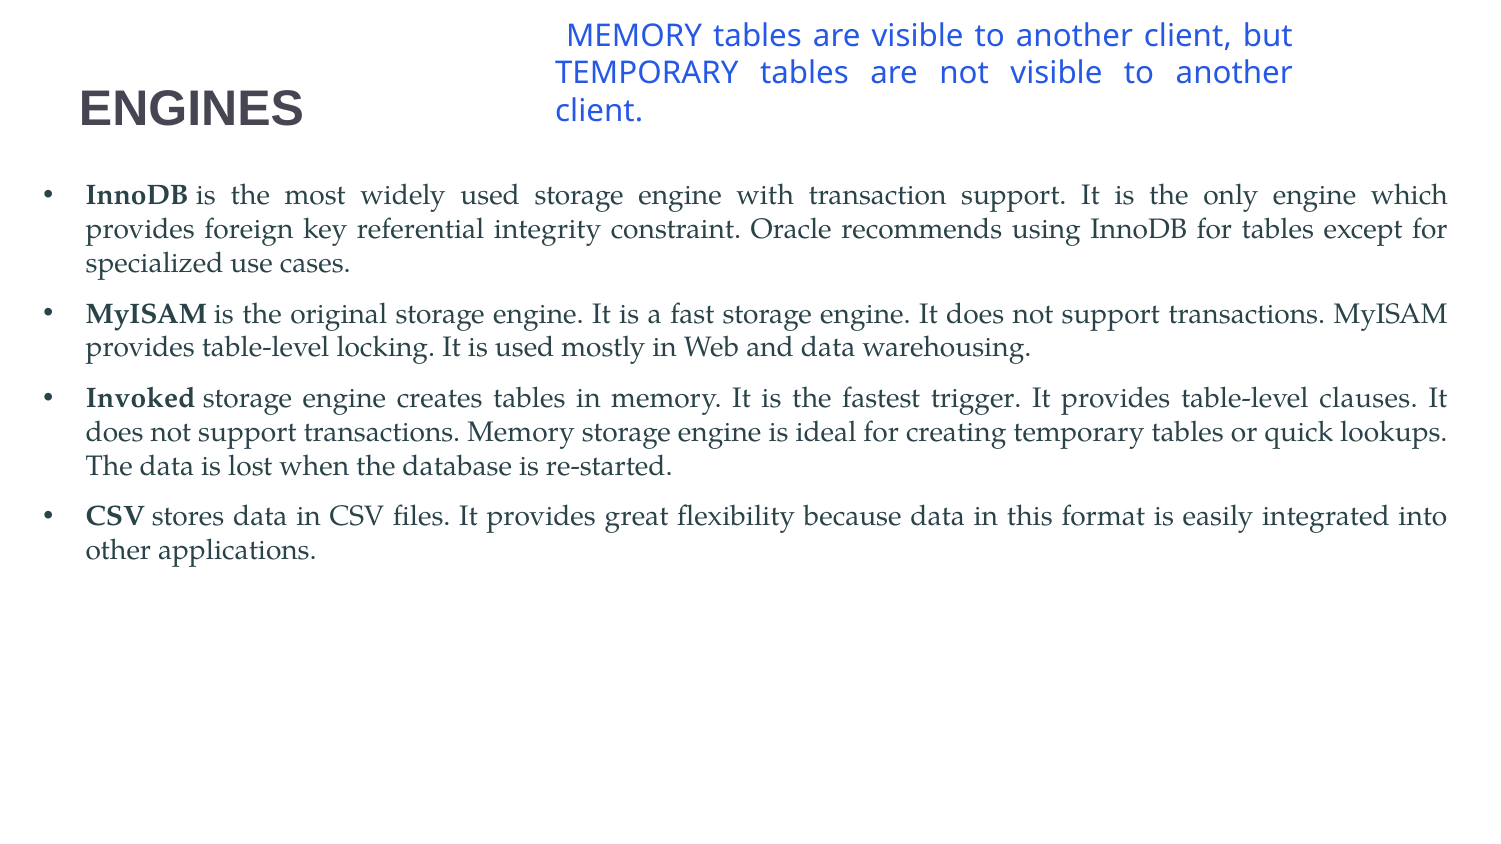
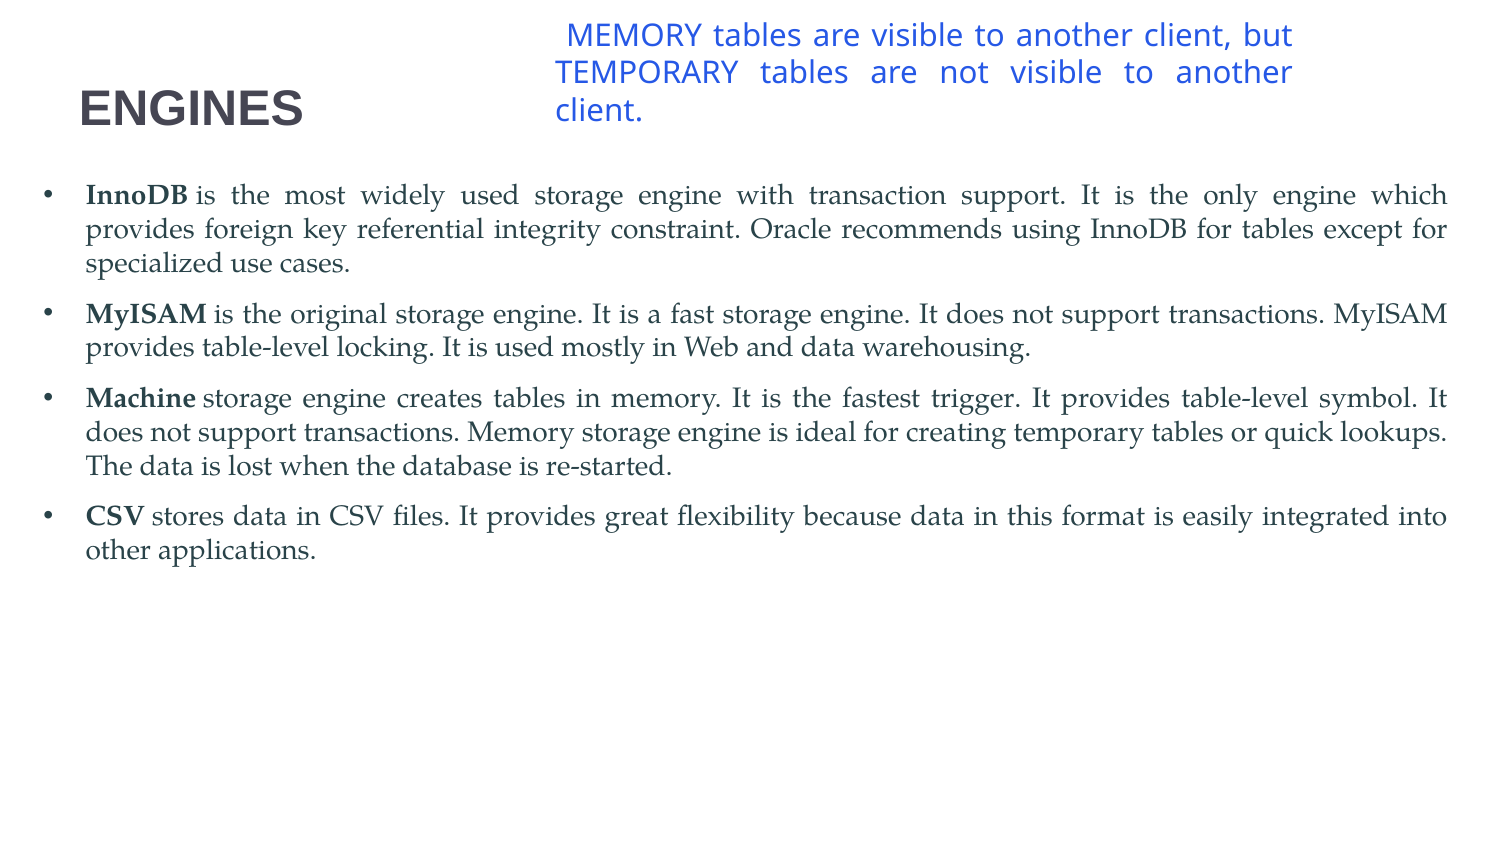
Invoked: Invoked -> Machine (141, 398)
clauses: clauses -> symbol (1369, 398)
